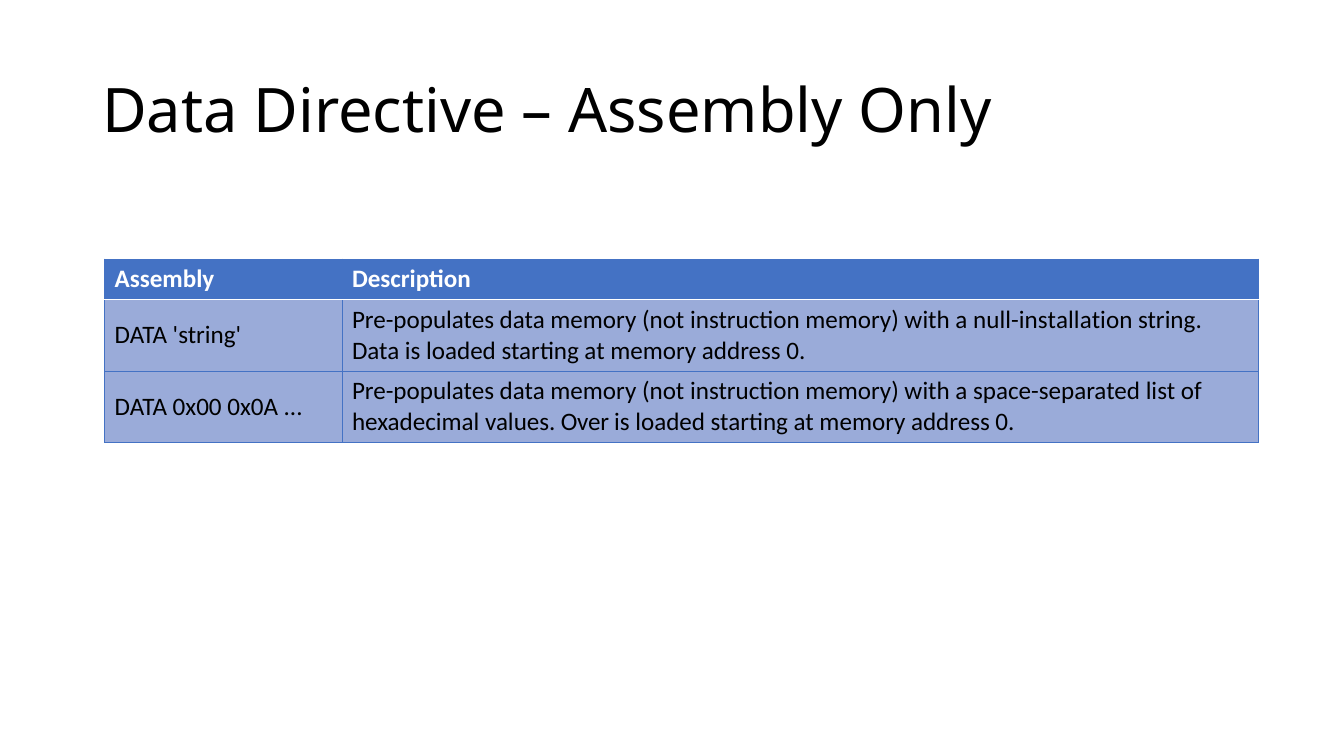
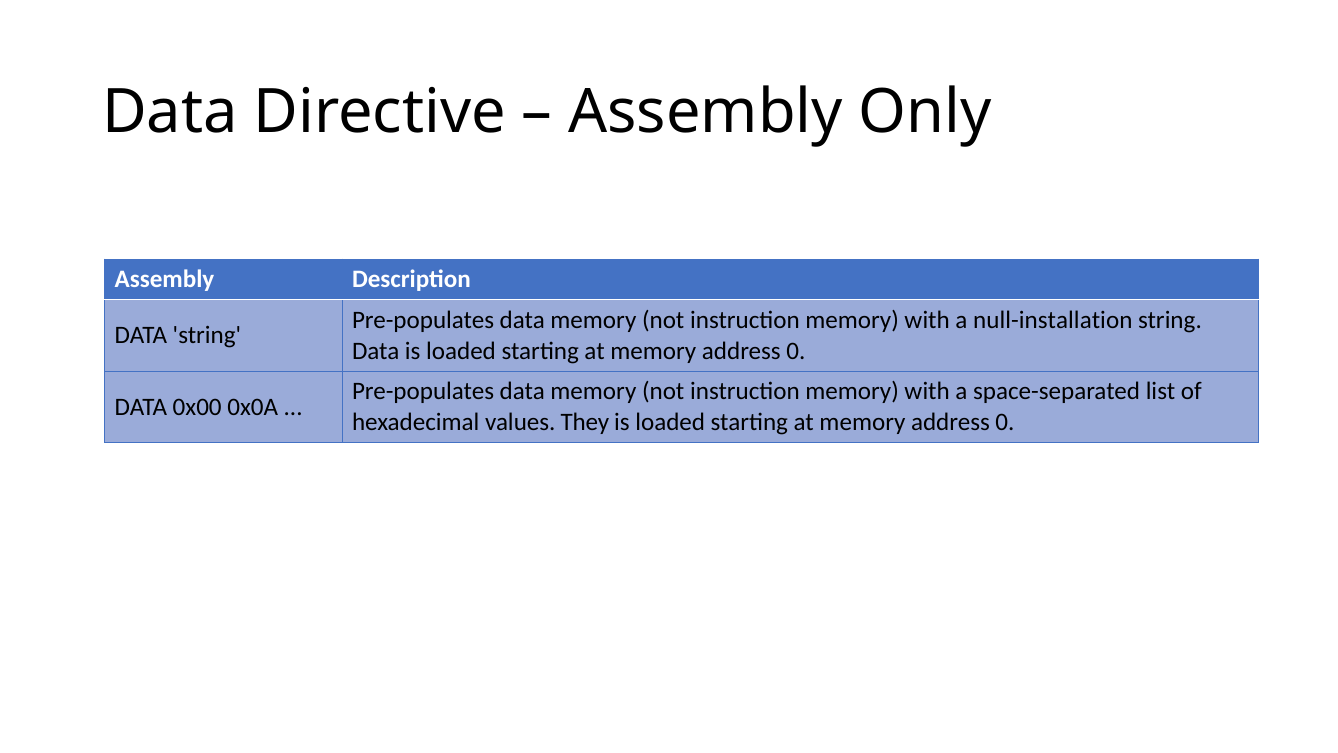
Over: Over -> They (585, 422)
